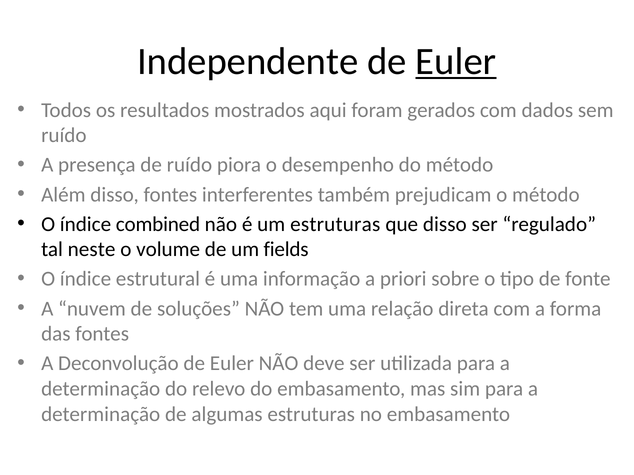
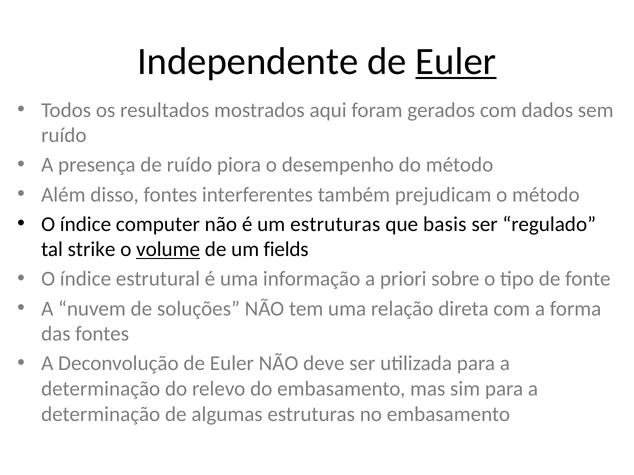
combined: combined -> computer (158, 224)
que disso: disso -> basis (445, 224)
neste: neste -> strike (92, 250)
volume underline: none -> present (168, 250)
